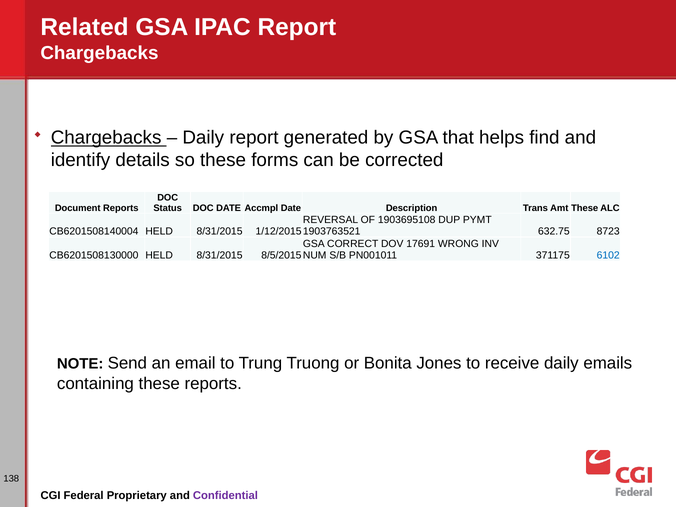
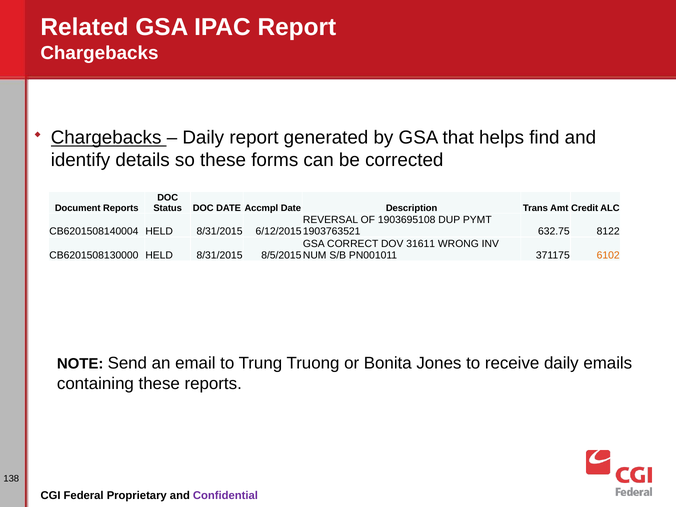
Amt These: These -> Credit (585, 208)
1/12/2015: 1/12/2015 -> 6/12/2015 (279, 231)
8723: 8723 -> 8122 (608, 231)
17691: 17691 -> 31611 (421, 244)
6102 colour: blue -> orange (608, 255)
